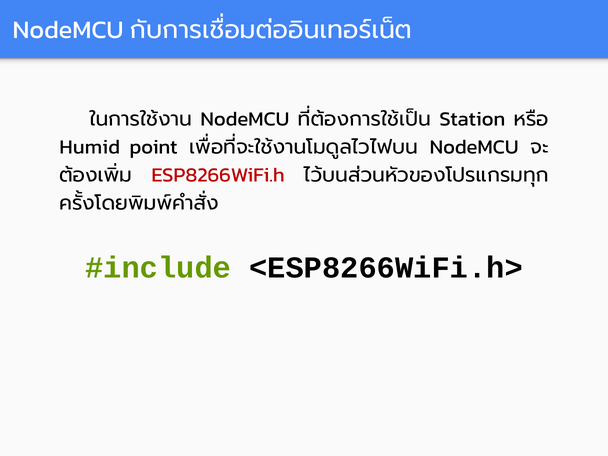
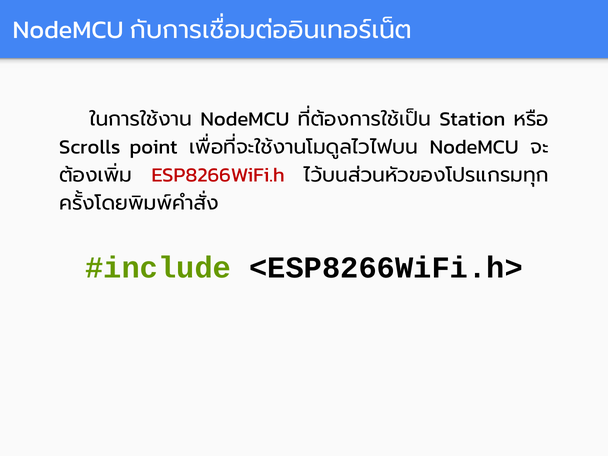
Humid: Humid -> Scrolls (90, 147)
